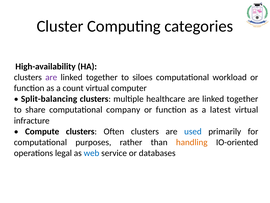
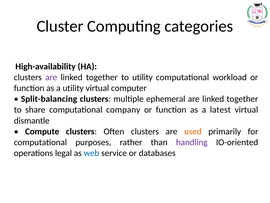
to siloes: siloes -> utility (142, 77)
a count: count -> utility (73, 88)
healthcare: healthcare -> ephemeral (166, 99)
infracture: infracture -> dismantle (32, 120)
used colour: blue -> orange (193, 131)
handling colour: orange -> purple (192, 142)
